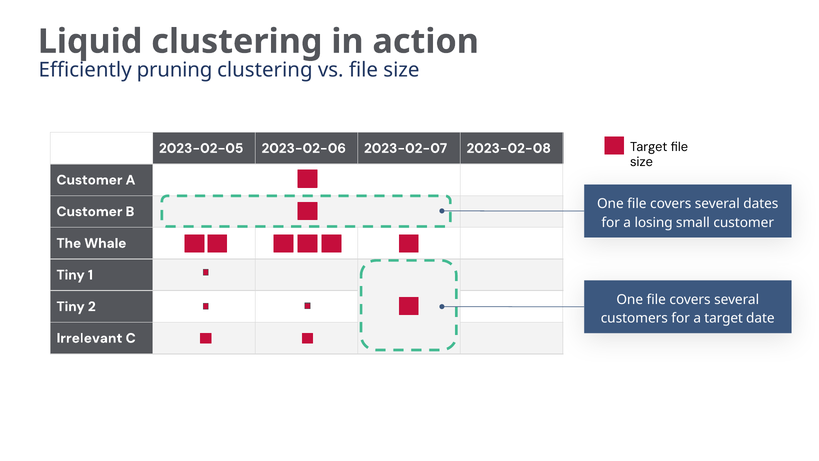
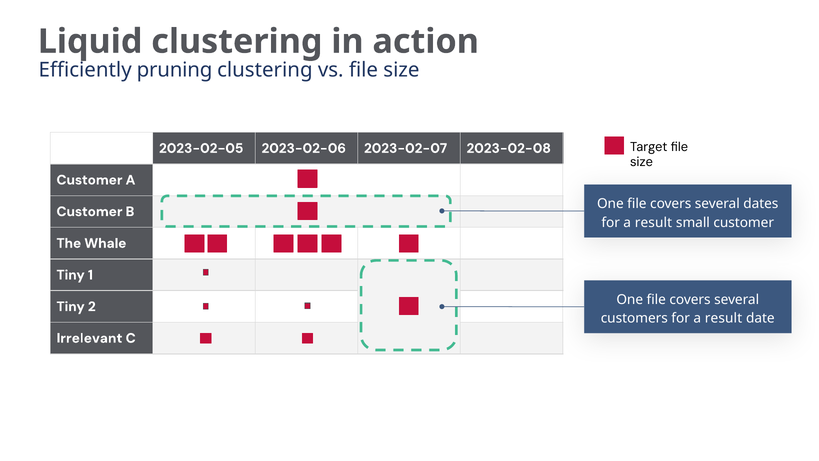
losing: losing -> result (653, 222)
customers for a target: target -> result (723, 318)
